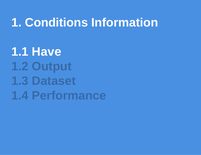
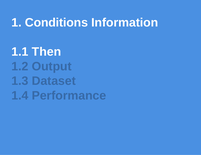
Have: Have -> Then (47, 52)
